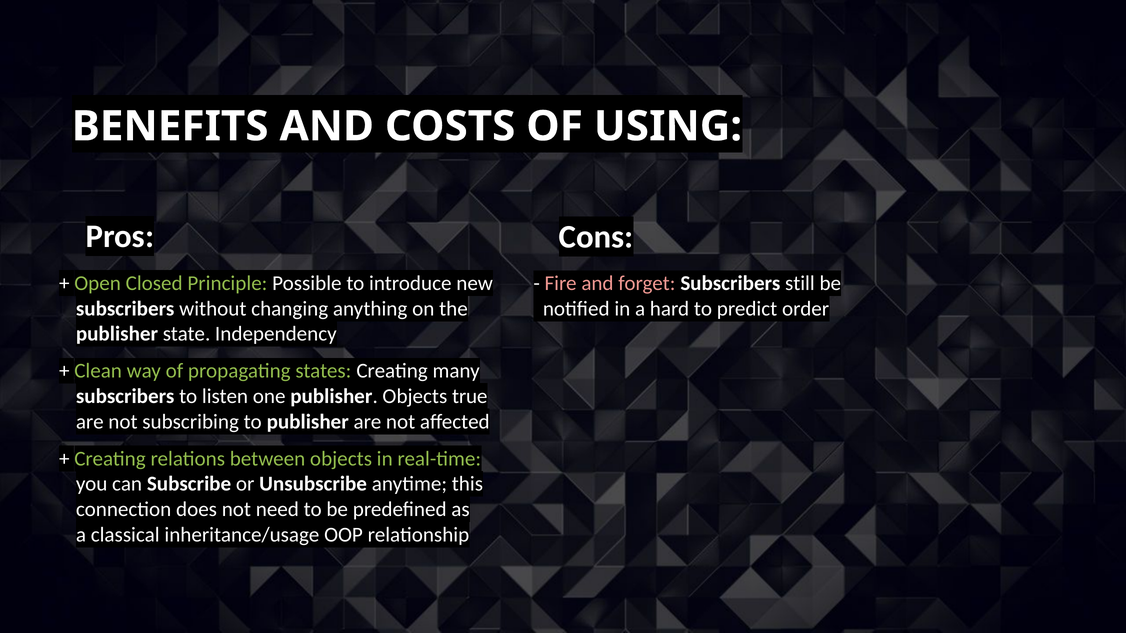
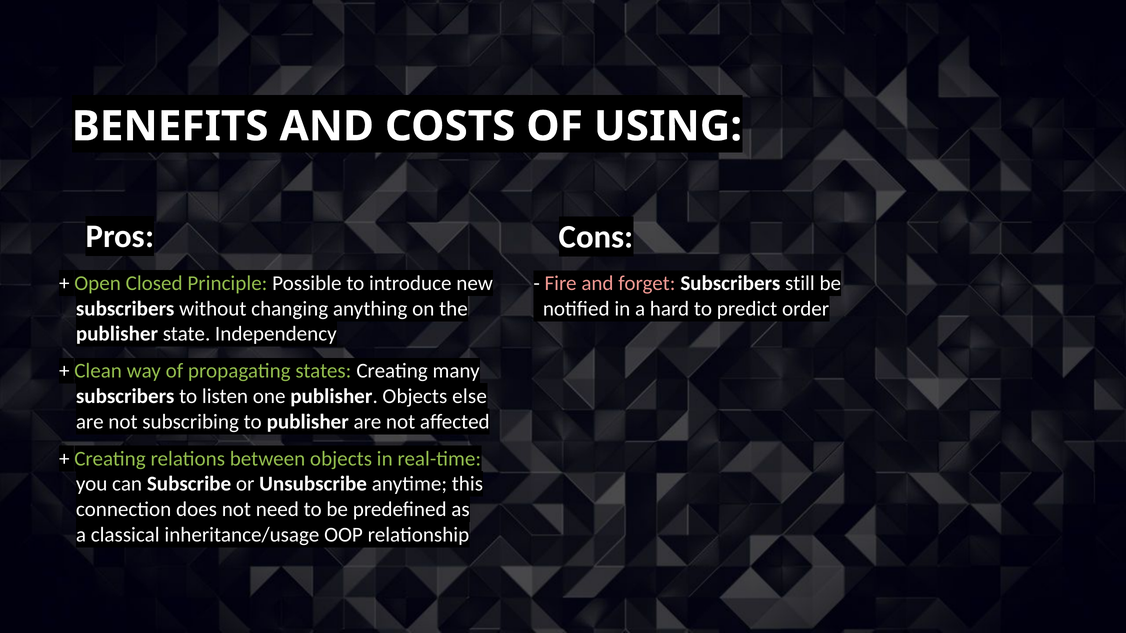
true: true -> else (470, 397)
